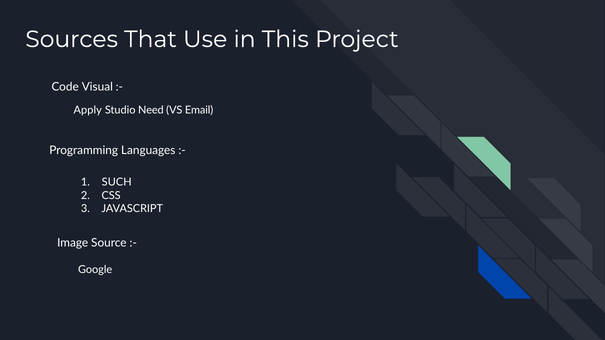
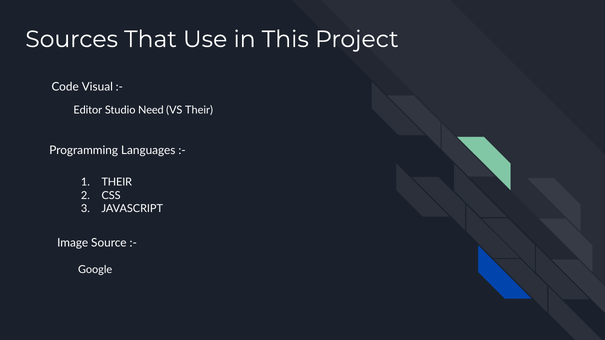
Apply: Apply -> Editor (88, 110)
VS Email: Email -> Their (199, 110)
SUCH: SUCH -> THEIR (117, 183)
